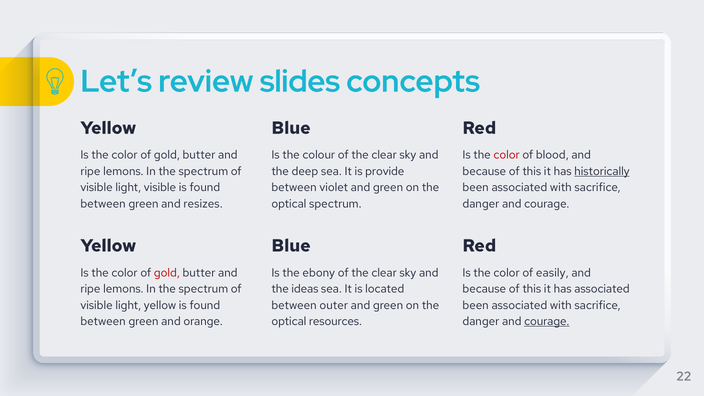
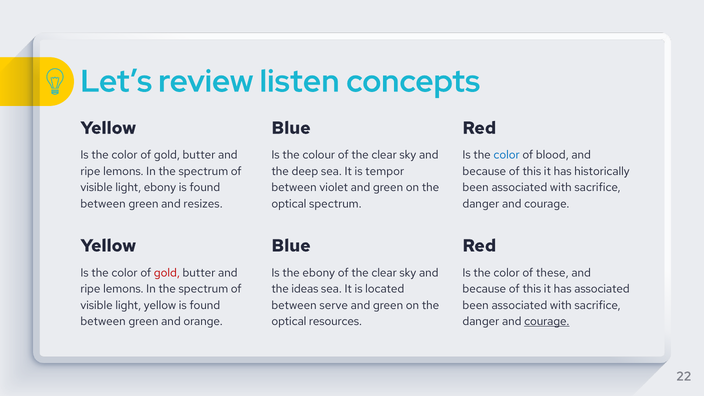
slides: slides -> listen (300, 81)
color colour: red -> blue (507, 155)
provide: provide -> tempor (385, 171)
historically underline: present -> none (602, 171)
light visible: visible -> ebony (160, 187)
easily: easily -> these (552, 273)
outer: outer -> serve (334, 305)
